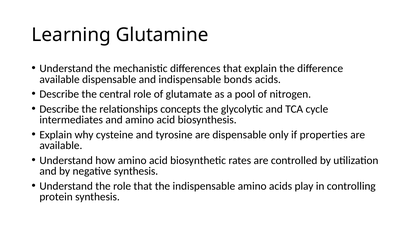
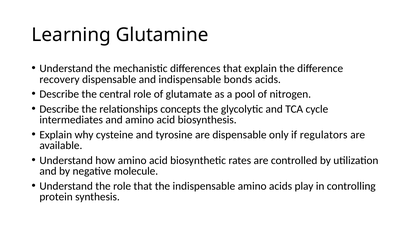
available: available -> recovery (59, 80)
properties: properties -> regulators (324, 135)
negative synthesis: synthesis -> molecule (136, 172)
